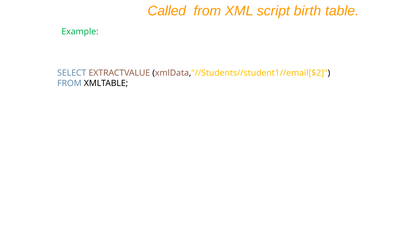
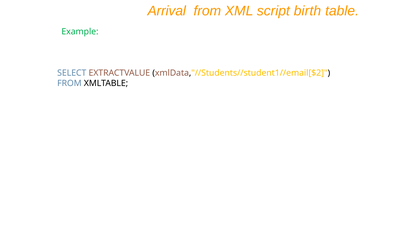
Called: Called -> Arrival (167, 11)
